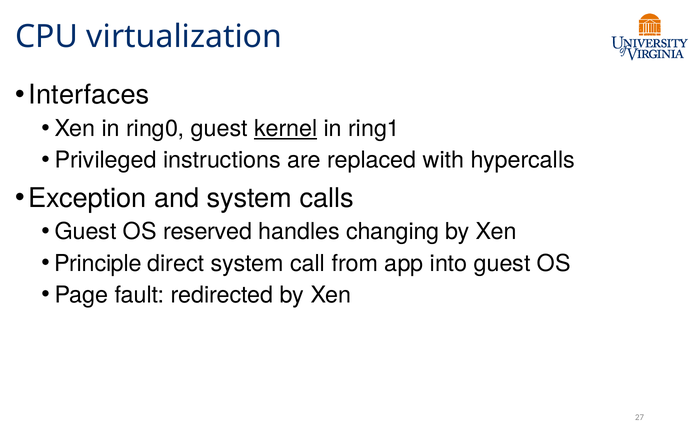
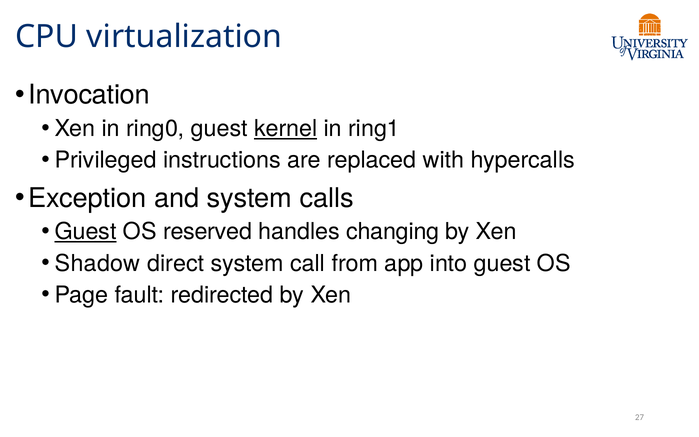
Interfaces: Interfaces -> Invocation (89, 95)
Guest underline: none -> present (86, 232)
Principle: Principle -> Shadow (98, 263)
